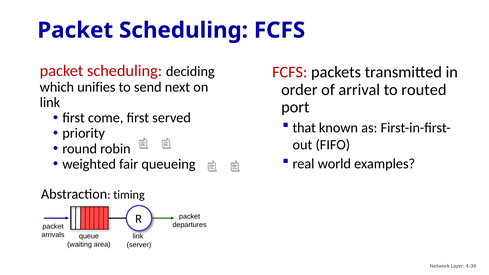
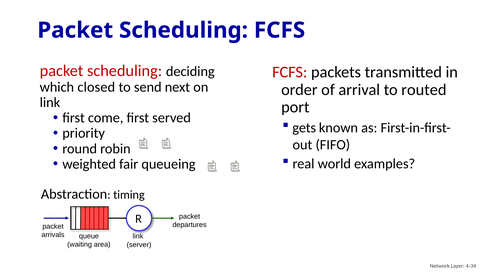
unifies: unifies -> closed (96, 87)
that: that -> gets (304, 128)
